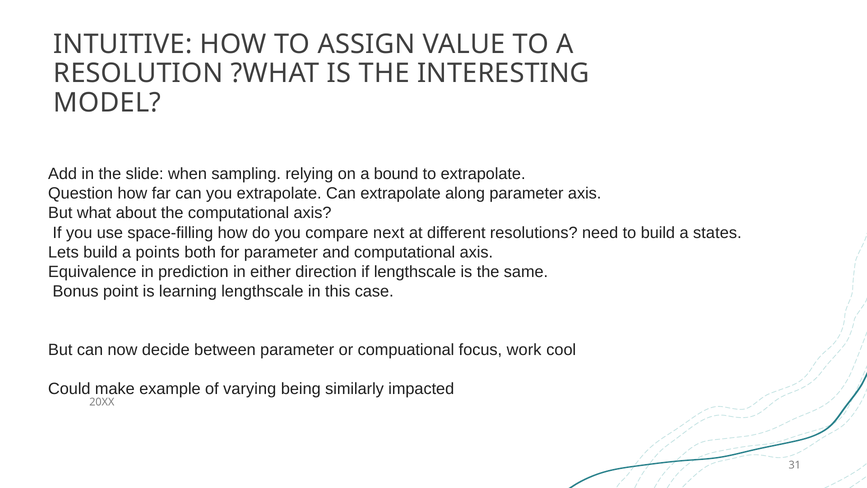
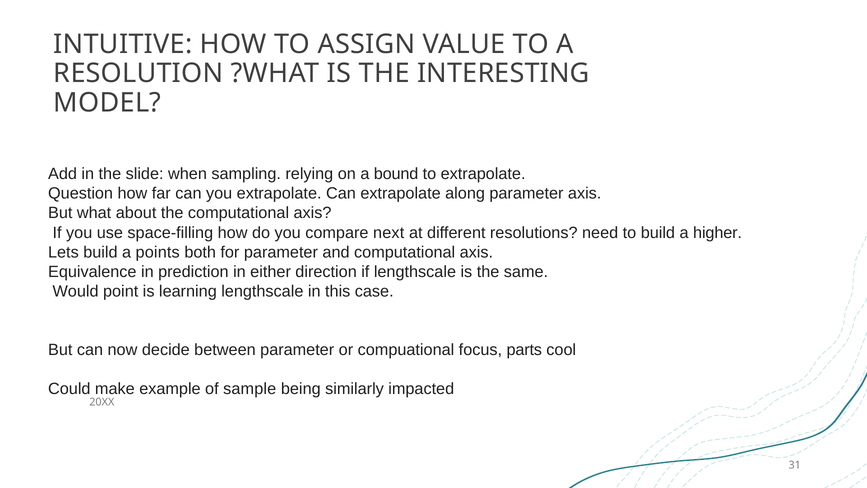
states: states -> higher (718, 232)
Bonus: Bonus -> Would (76, 291)
work: work -> parts (524, 350)
varying: varying -> sample (250, 389)
